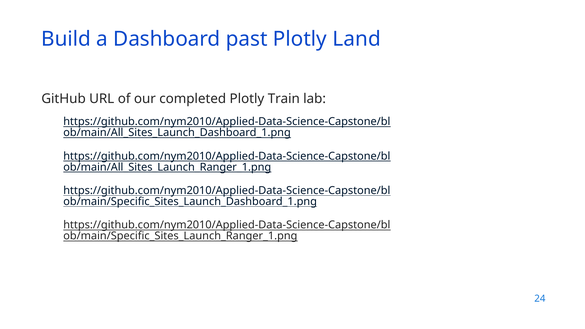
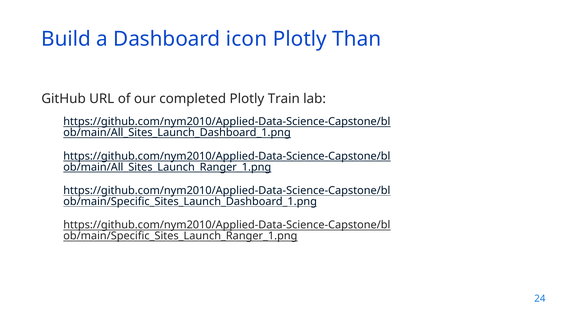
past: past -> icon (247, 39)
Land: Land -> Than (357, 39)
